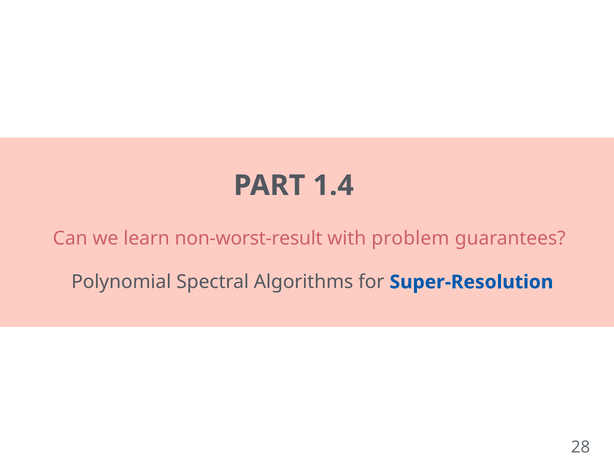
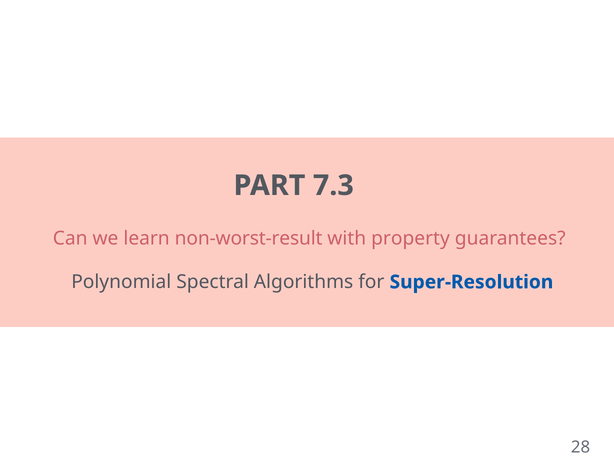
1.4: 1.4 -> 7.3 (333, 186)
problem: problem -> property (410, 239)
